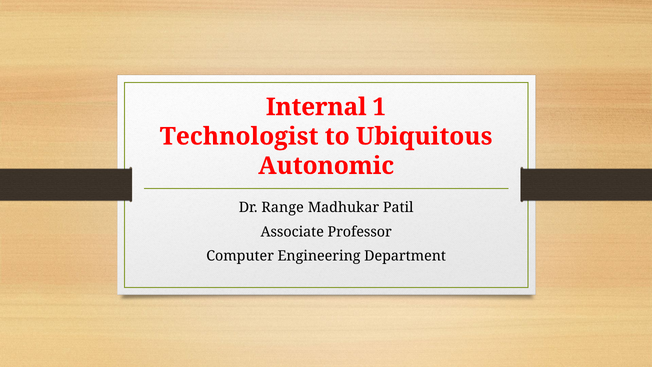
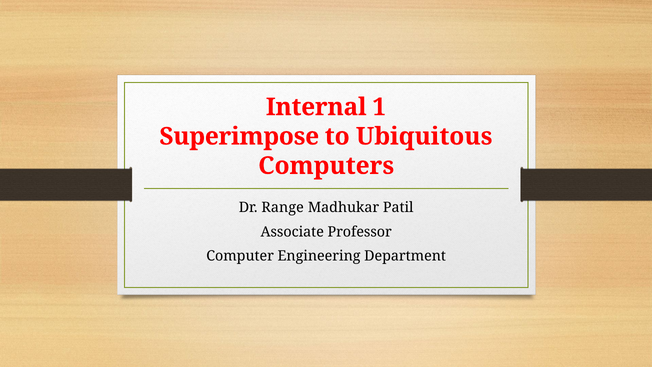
Technologist: Technologist -> Superimpose (239, 136)
Autonomic: Autonomic -> Computers (326, 166)
